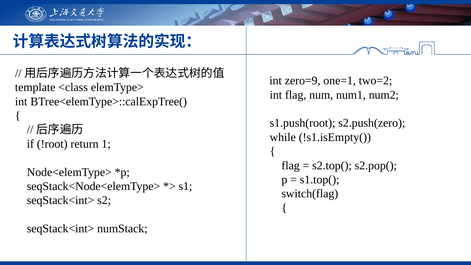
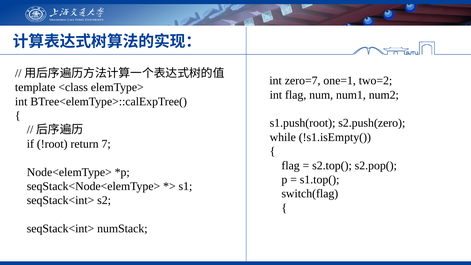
zero=9: zero=9 -> zero=7 (303, 81)
1: 1 -> 7 (106, 144)
